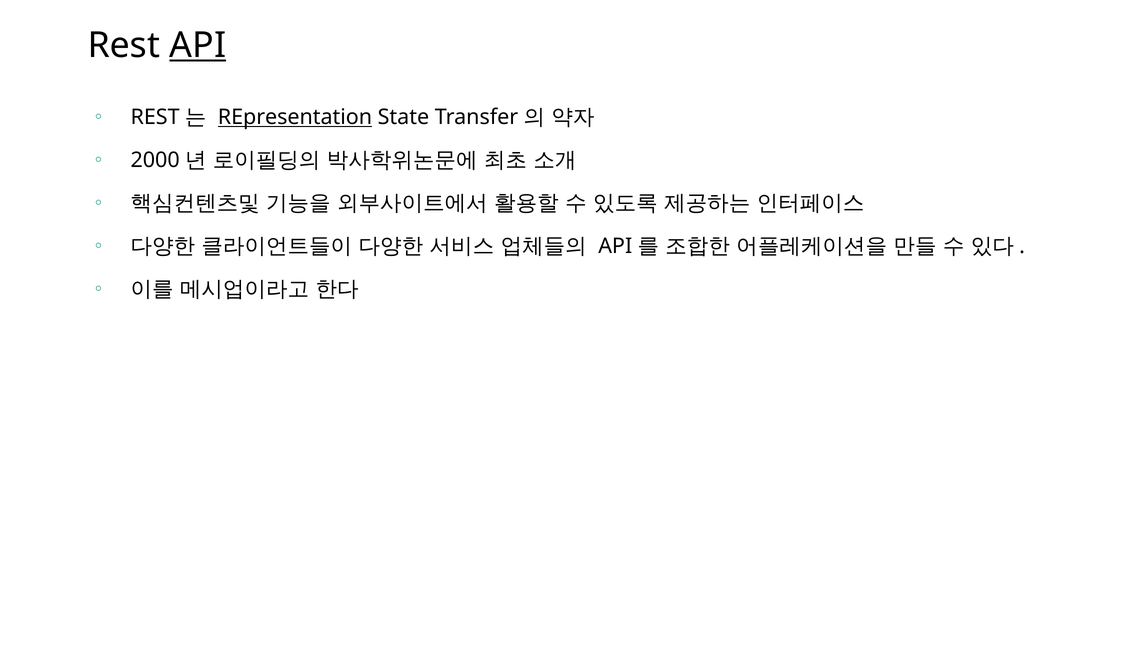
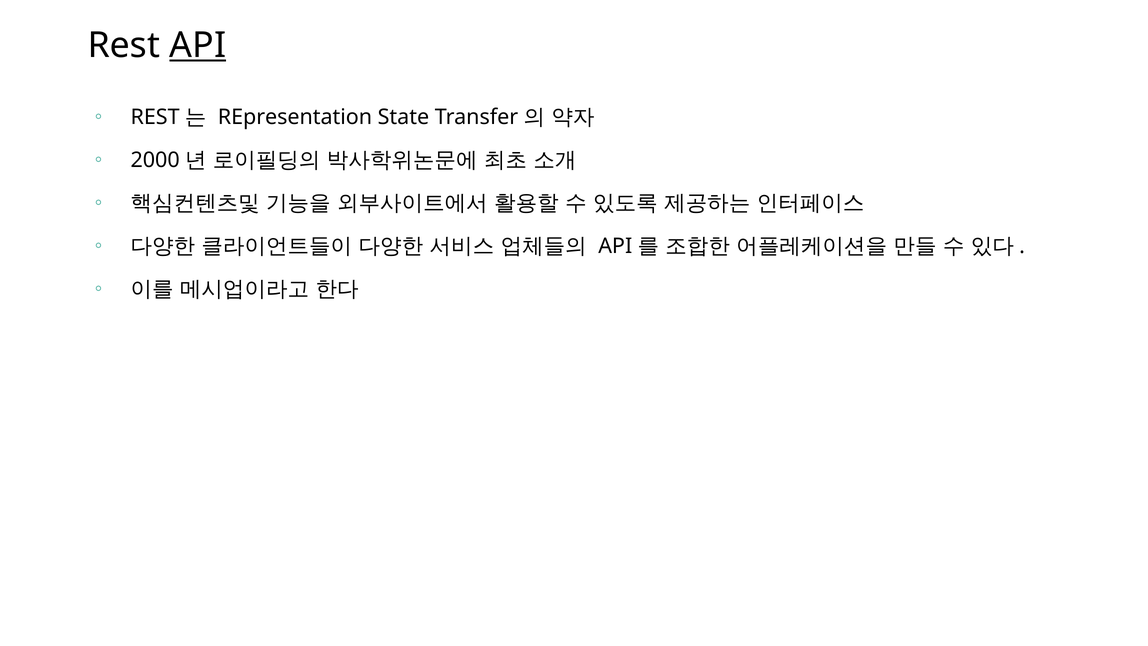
REpresentation underline: present -> none (295, 117)
